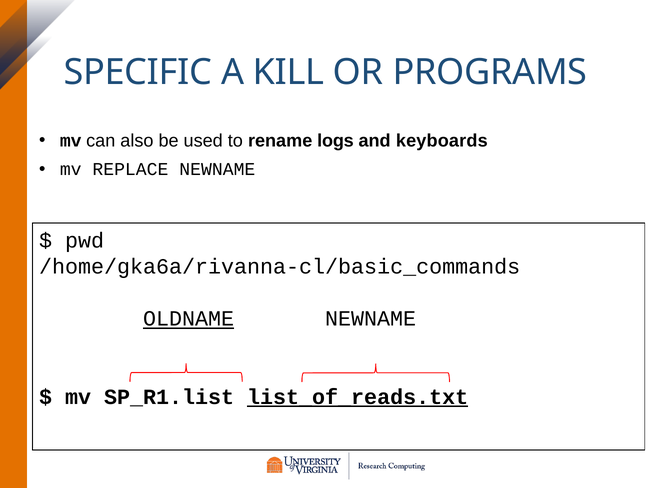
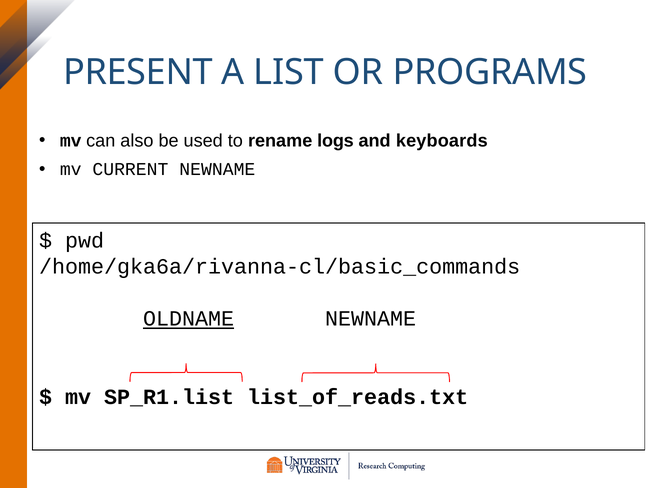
SPECIFIC: SPECIFIC -> PRESENT (138, 72)
KILL: KILL -> LIST (289, 72)
REPLACE: REPLACE -> CURRENT (130, 169)
list_of_reads.txt underline: present -> none (358, 396)
